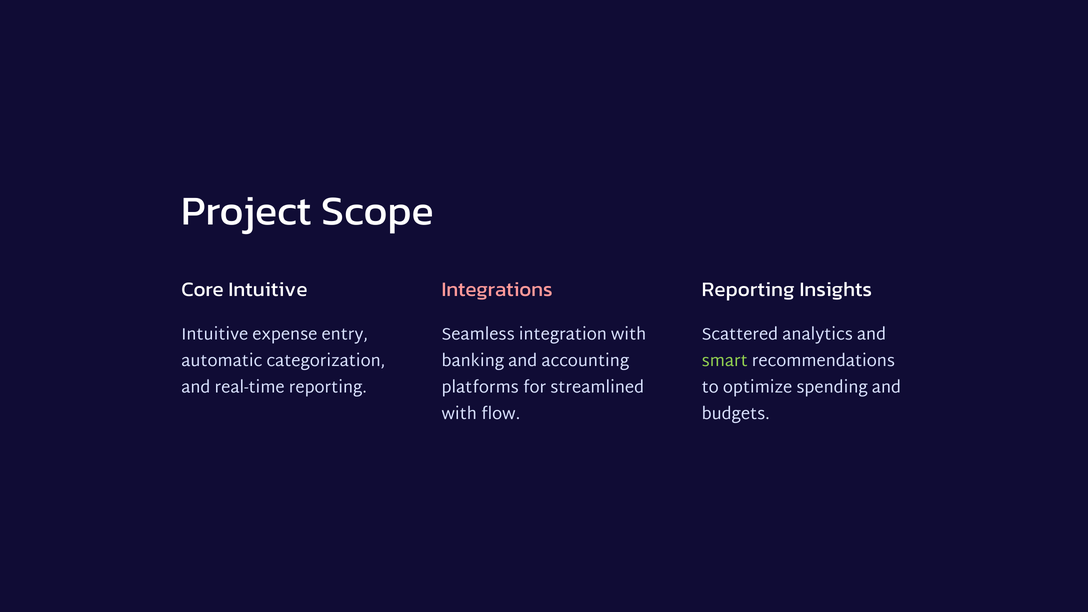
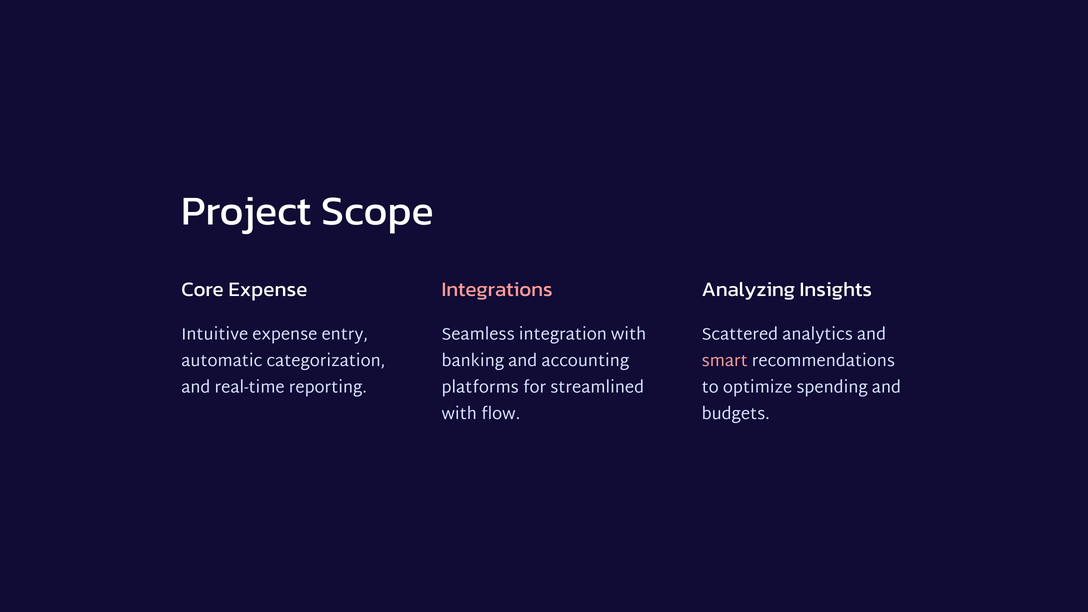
Core Intuitive: Intuitive -> Expense (268, 289)
Reporting: Reporting -> Analyzing (748, 289)
smart colour: light green -> pink (725, 361)
